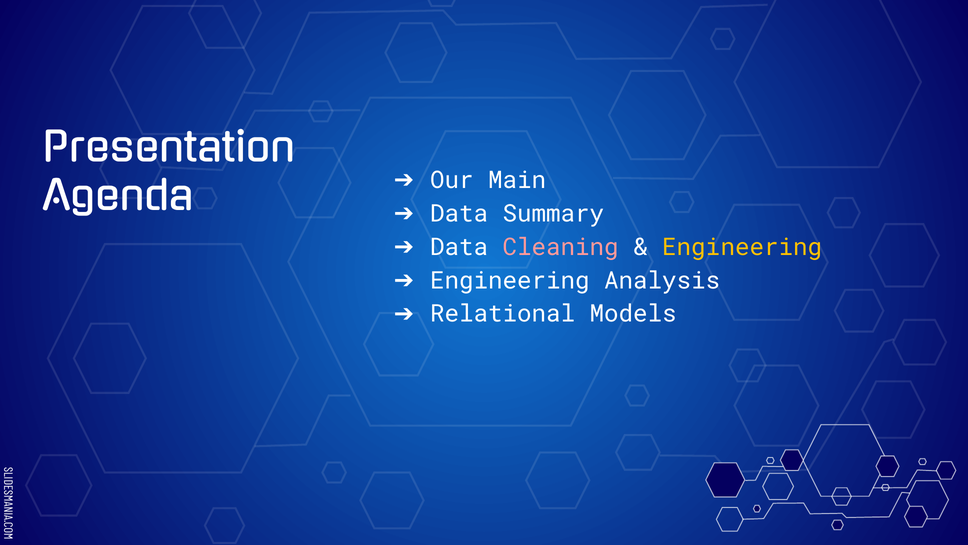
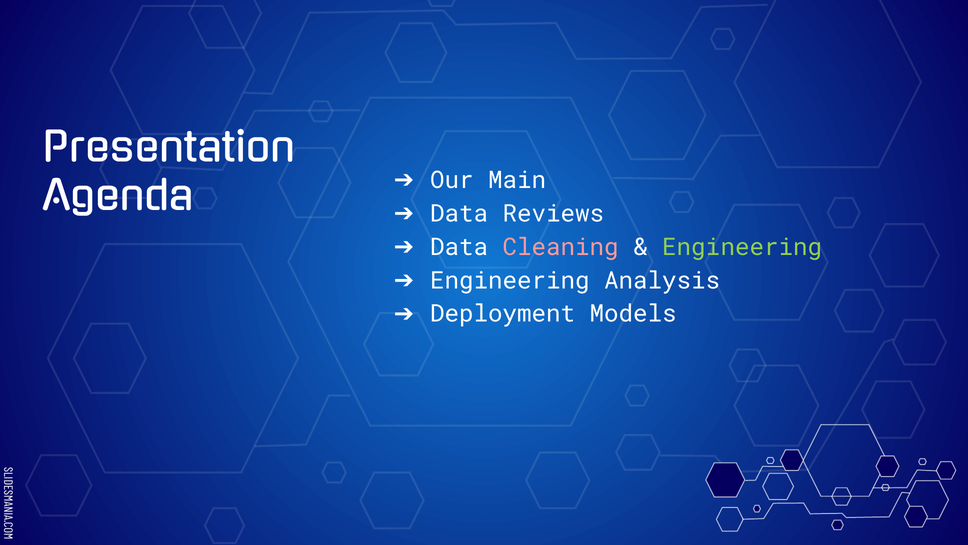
Summary: Summary -> Reviews (554, 214)
Engineering colour: yellow -> light green (742, 247)
Relational: Relational -> Deployment (503, 314)
